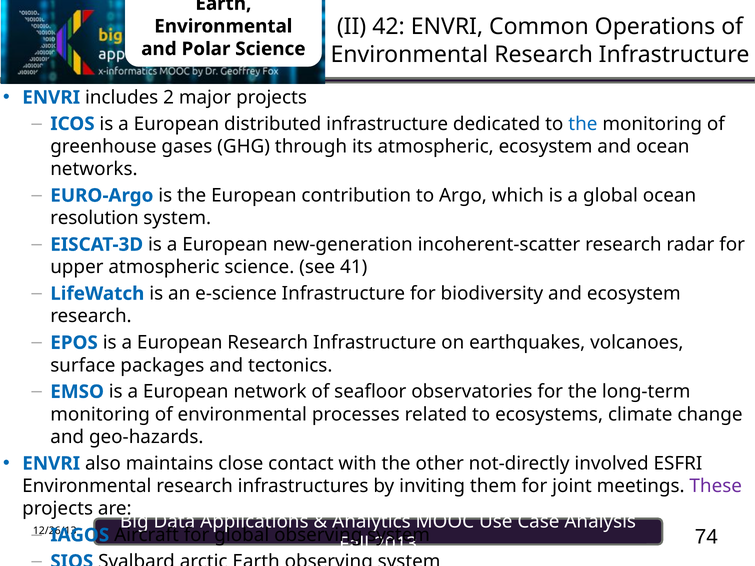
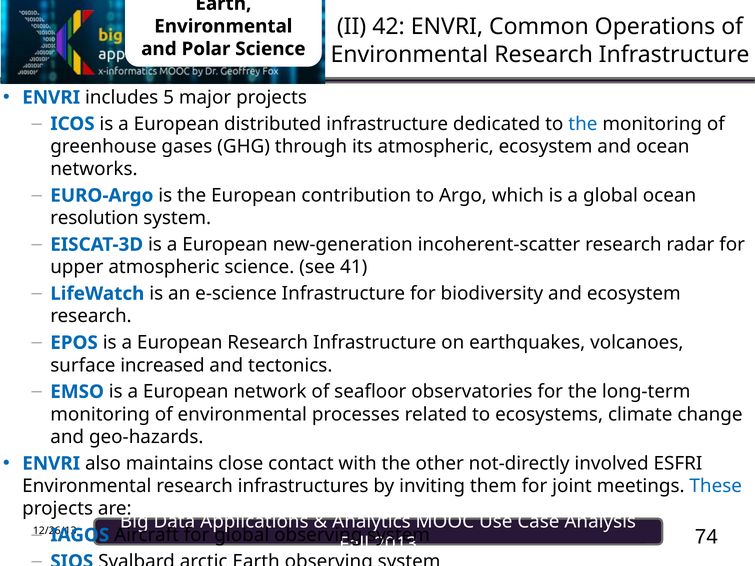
2: 2 -> 5 (169, 97)
packages: packages -> increased (162, 365)
These colour: purple -> blue (716, 486)
